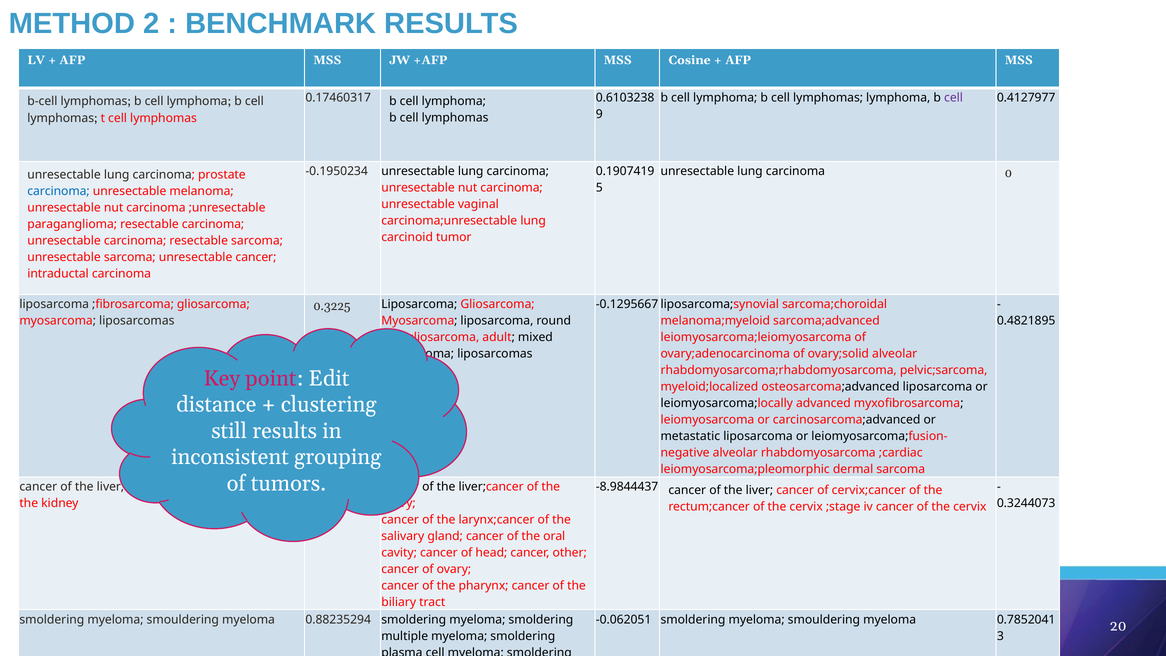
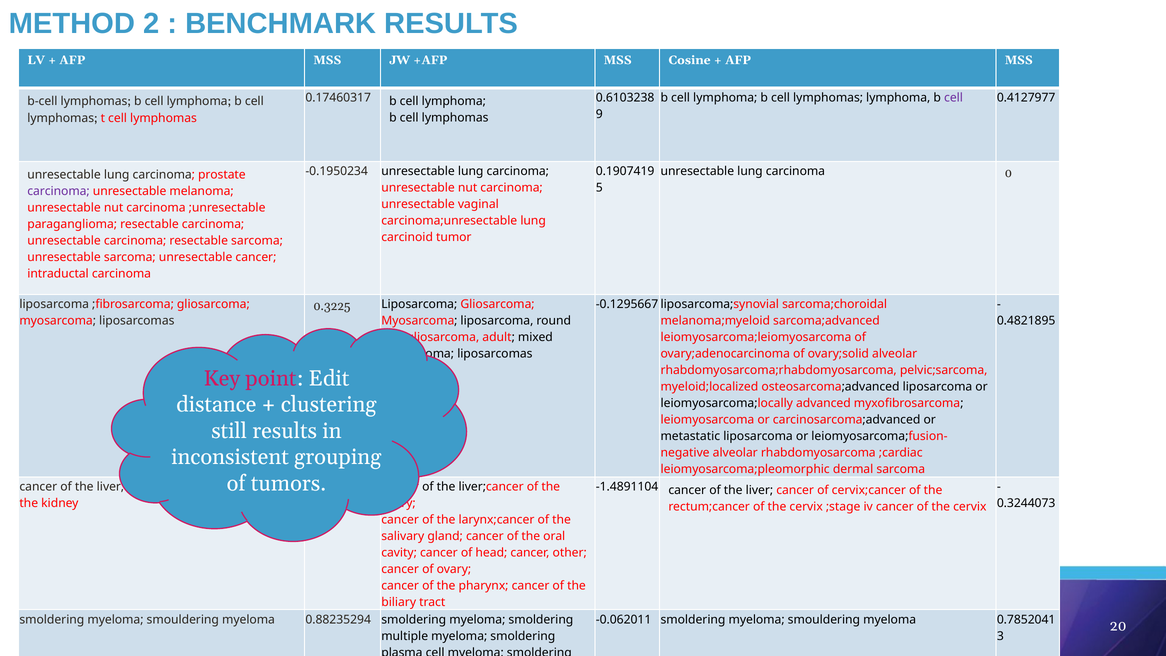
carcinoma colour: blue -> purple (59, 191)
-8.9844437: -8.9844437 -> -1.4891104 (627, 487)
-0.062051: -0.062051 -> -0.062011 (624, 619)
